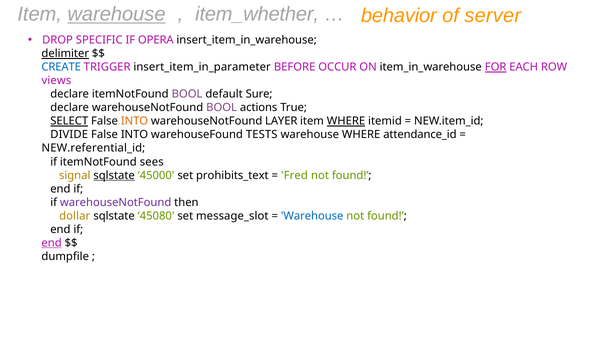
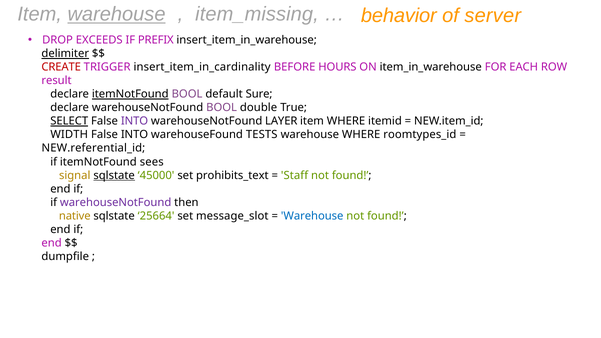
item_whether: item_whether -> item_missing (257, 14)
SPECIFIC: SPECIFIC -> EXCEEDS (99, 40)
OPERA: OPERA -> PREFIX (156, 40)
CREATE colour: blue -> red (61, 67)
insert_item_in_parameter: insert_item_in_parameter -> insert_item_in_cardinality (202, 67)
OCCUR: OCCUR -> HOURS (337, 67)
FOR underline: present -> none (496, 67)
views: views -> result (57, 81)
itemNotFound underline: none -> present (130, 94)
actions: actions -> double (259, 108)
INTO colour: orange -> purple (135, 121)
WHERE underline: present -> none (346, 121)
DIVIDE: DIVIDE -> WIDTH (69, 135)
attendance_id: attendance_id -> roomtypes_id (420, 135)
Fred: Fred -> Staff (295, 175)
dollar: dollar -> native (75, 216)
45080: 45080 -> 25664 (156, 216)
end underline: present -> none (52, 243)
